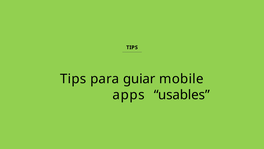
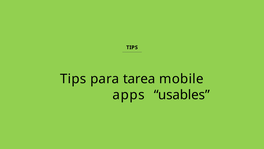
guiar: guiar -> tarea (139, 79)
